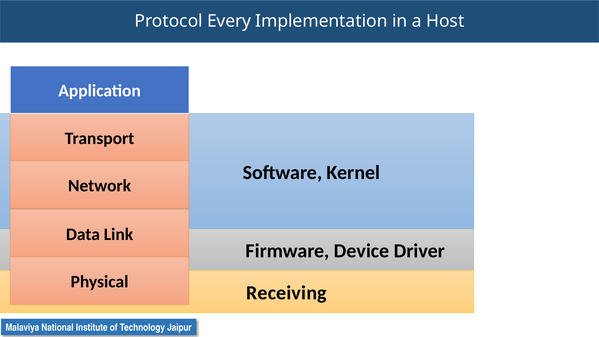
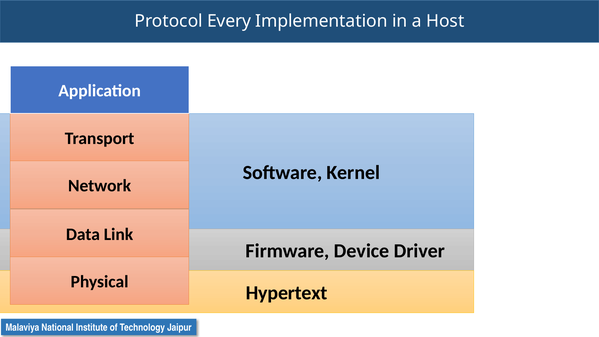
Receiving: Receiving -> Hypertext (287, 293)
